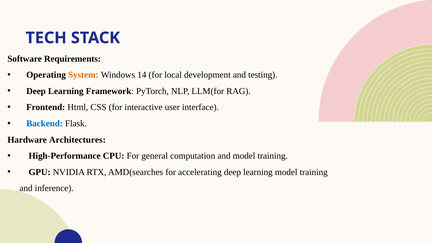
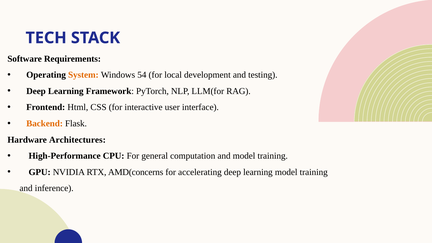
14: 14 -> 54 (142, 75)
Backend colour: blue -> orange (45, 124)
AMD(searches: AMD(searches -> AMD(concerns (136, 172)
